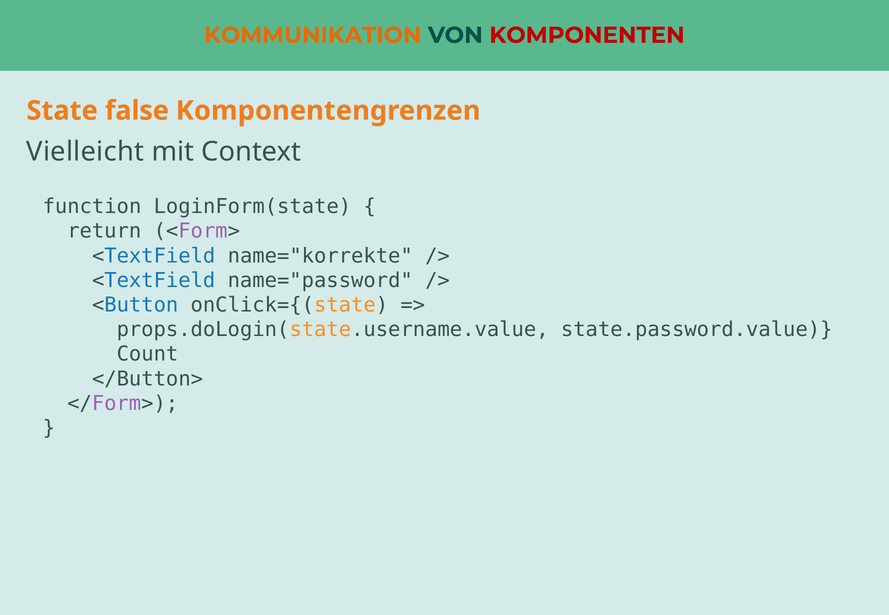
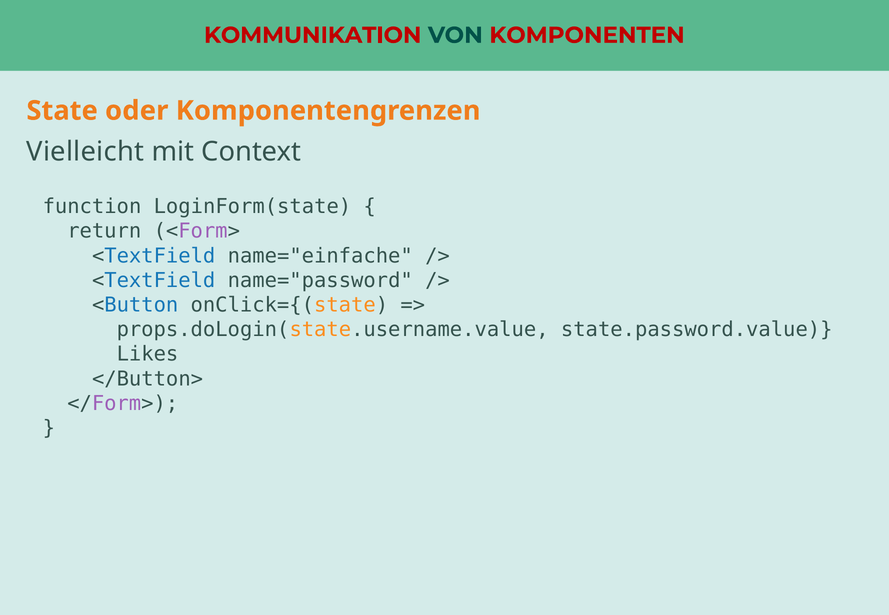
KOMMUNIKATION colour: orange -> red (313, 35)
false: false -> oder (137, 111)
name="korrekte: name="korrekte -> name="einfache (320, 256)
Count: Count -> Likes (147, 354)
